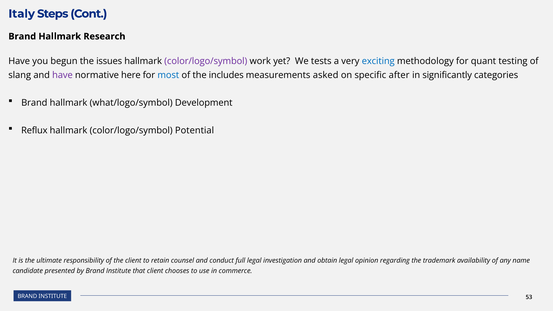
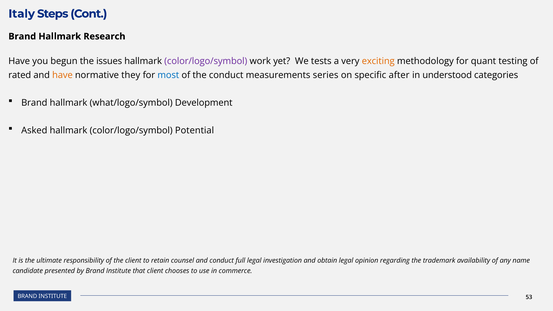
exciting colour: blue -> orange (378, 61)
slang: slang -> rated (20, 75)
have colour: purple -> orange (62, 75)
here: here -> they (131, 75)
the includes: includes -> conduct (226, 75)
asked: asked -> series (326, 75)
significantly: significantly -> understood (447, 75)
Reflux: Reflux -> Asked (34, 130)
